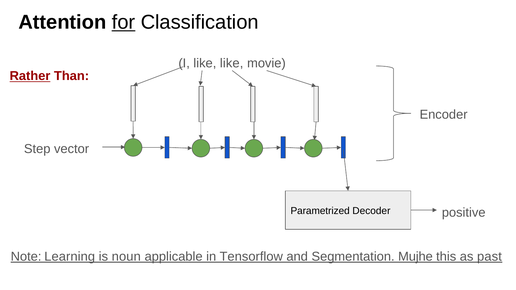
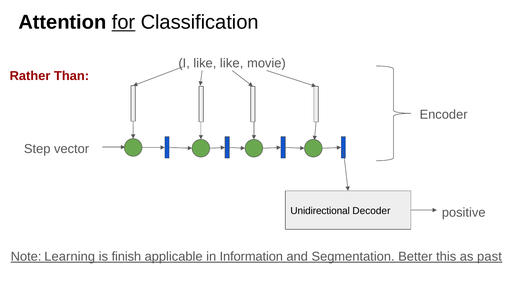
Rather underline: present -> none (30, 76)
Parametrized: Parametrized -> Unidirectional (320, 211)
noun: noun -> finish (126, 257)
Tensorflow: Tensorflow -> Information (251, 257)
Mujhe: Mujhe -> Better (415, 257)
